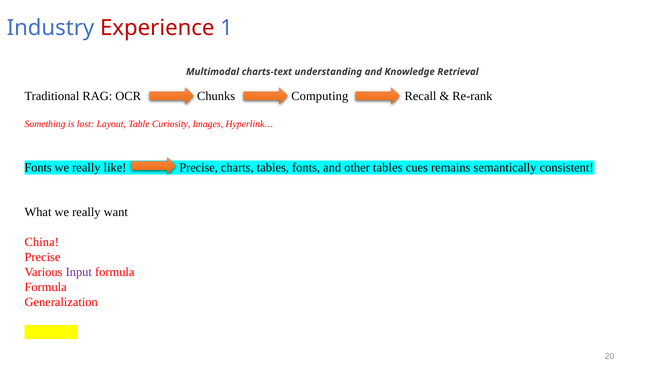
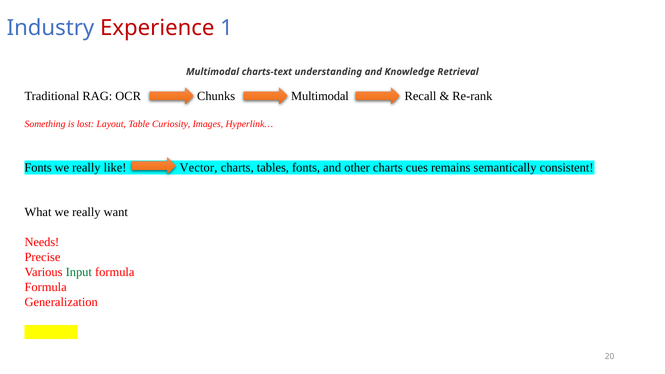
Chunks Computing: Computing -> Multimodal (320, 96)
like Precise: Precise -> Vector (198, 168)
other tables: tables -> charts (388, 168)
China: China -> Needs (42, 242)
Input colour: purple -> green (79, 272)
